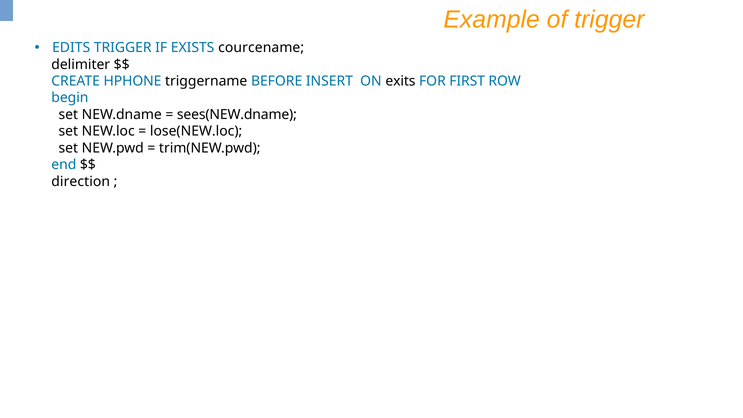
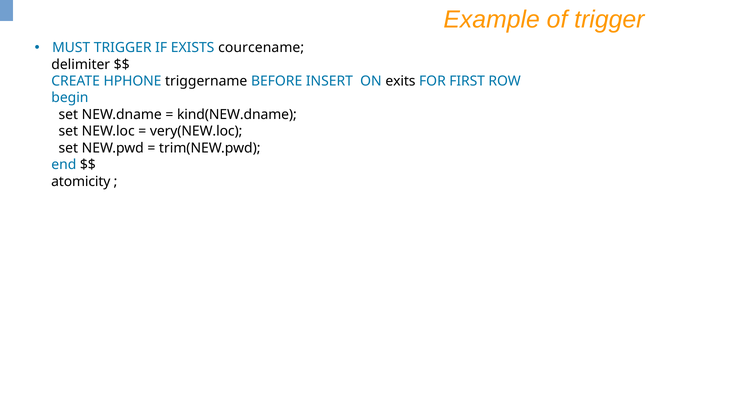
EDITS: EDITS -> MUST (71, 48)
sees(NEW.dname: sees(NEW.dname -> kind(NEW.dname (237, 115)
lose(NEW.loc: lose(NEW.loc -> very(NEW.loc (196, 131)
direction: direction -> atomicity (81, 181)
